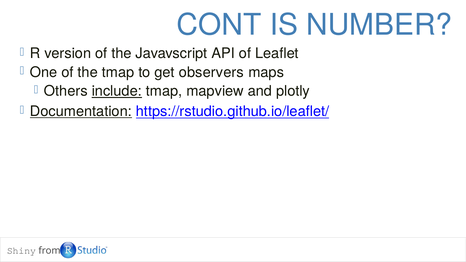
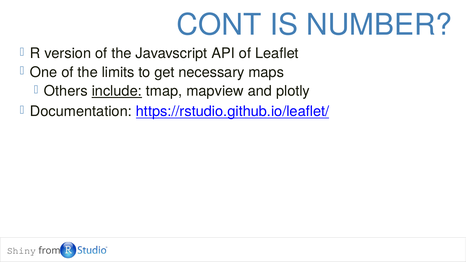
the tmap: tmap -> limits (118, 72)
observers: observers -> necessary (211, 72)
Documentation underline: present -> none (81, 112)
